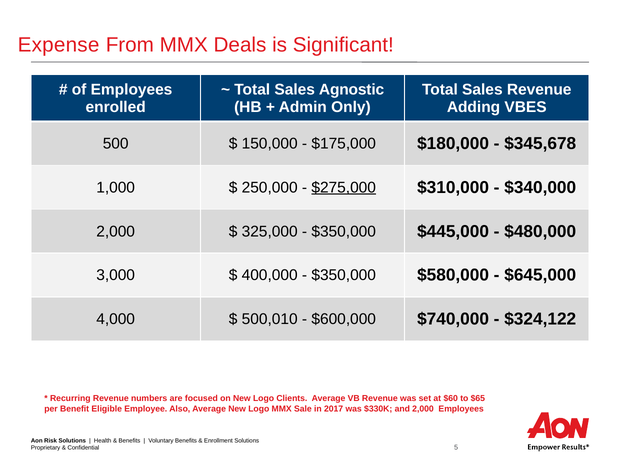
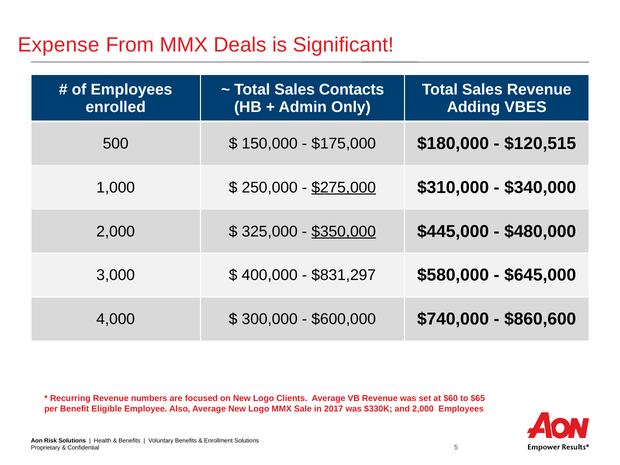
Agnostic: Agnostic -> Contacts (352, 90)
$345,678: $345,678 -> $120,515 (540, 144)
$350,000 underline: none -> present (344, 231)
$350,000: $350,000 -> $831,297 (344, 275)
500,010: 500,010 -> 300,000 (270, 319)
$324,122: $324,122 -> $860,600 (540, 319)
